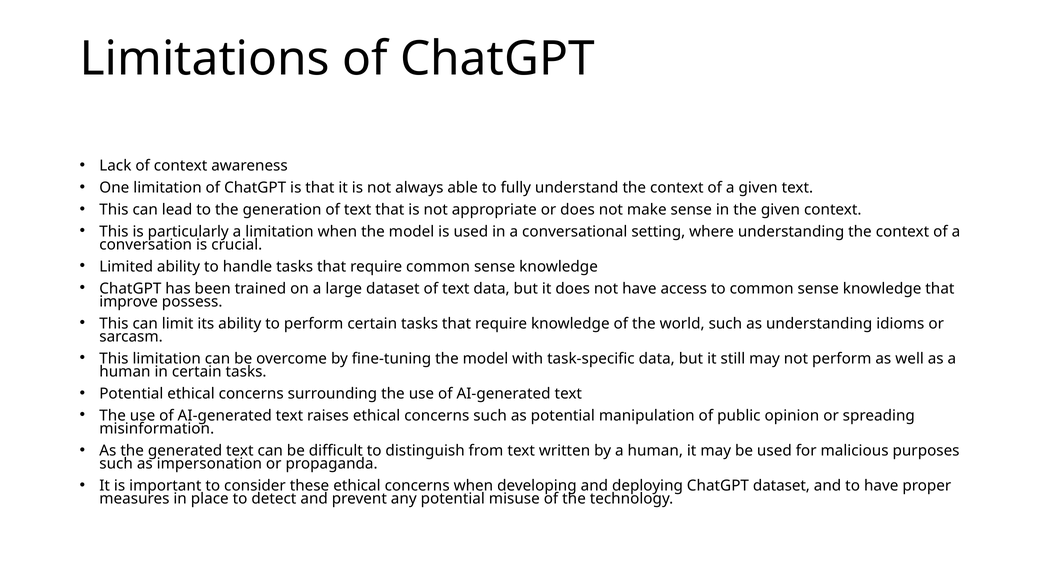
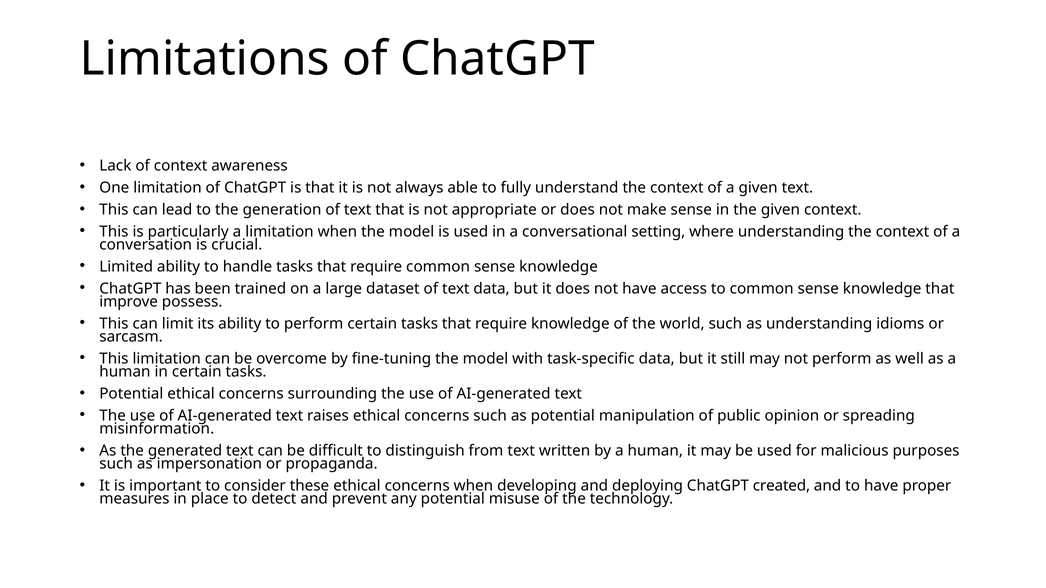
ChatGPT dataset: dataset -> created (781, 486)
